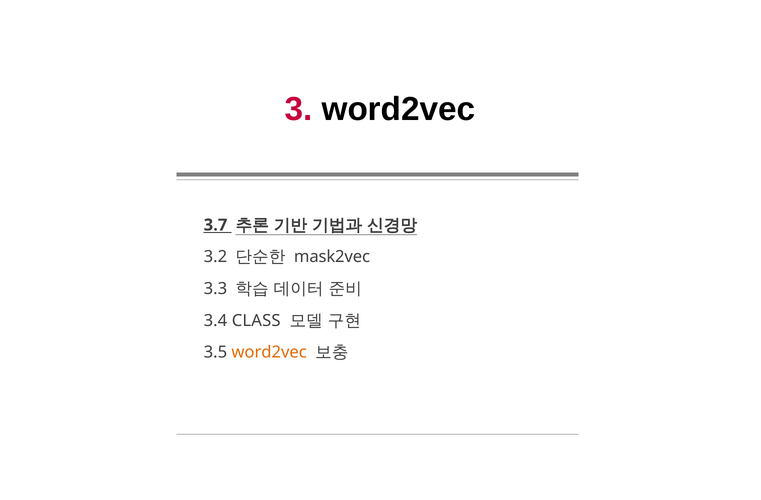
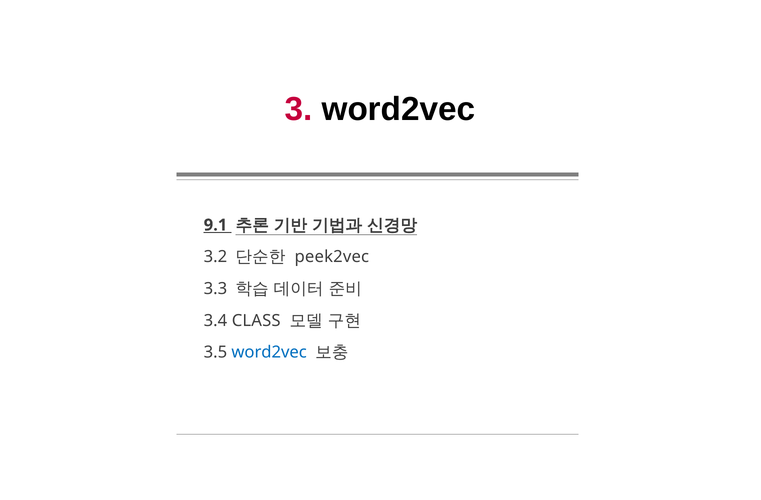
3.7: 3.7 -> 9.1 (216, 225)
mask2vec: mask2vec -> peek2vec (332, 257)
word2vec colour: orange -> blue (269, 352)
